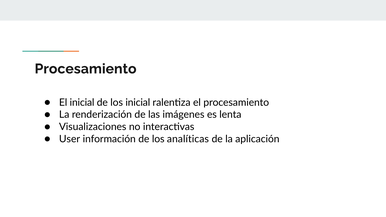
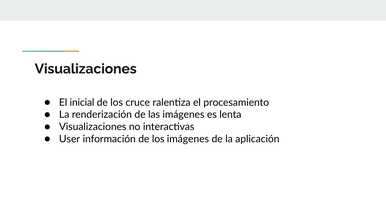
Procesamiento: Procesamiento -> Visualizaciones (86, 69)
los inicial: inicial -> cruce (138, 102)
los analíticas: analíticas -> imágenes (188, 139)
